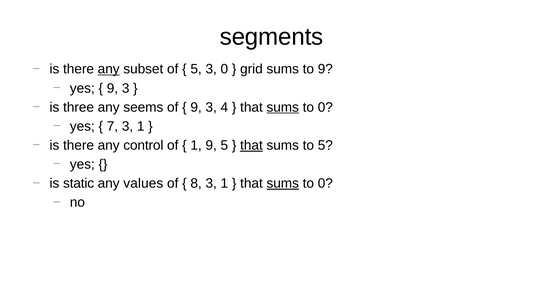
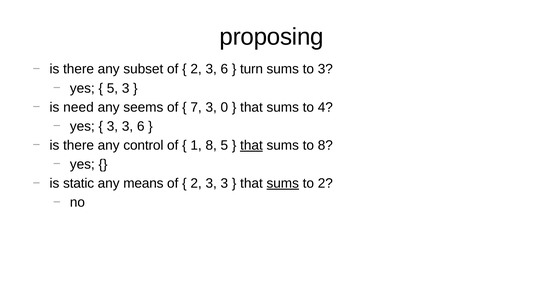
segments: segments -> proposing (272, 37)
any underline: present -> none (109, 69)
5: 5 -> 2 (196, 69)
0: 0 -> 6 (224, 69)
grid: grid -> turn (252, 69)
to 9: 9 -> 3 (325, 69)
9: 9 -> 5 (112, 88)
three: three -> need (78, 107)
9: 9 -> 7 (196, 107)
4: 4 -> 0 (224, 107)
sums underline: present -> none (283, 107)
0: 0 -> 4 (325, 107)
7: 7 -> 3 (112, 126)
1: 1 -> 6 (141, 126)
1 9: 9 -> 8 (211, 145)
to 5: 5 -> 8 (325, 145)
values: values -> means (143, 183)
8: 8 -> 2 (196, 183)
1: 1 -> 3 (224, 183)
0: 0 -> 2 (325, 183)
